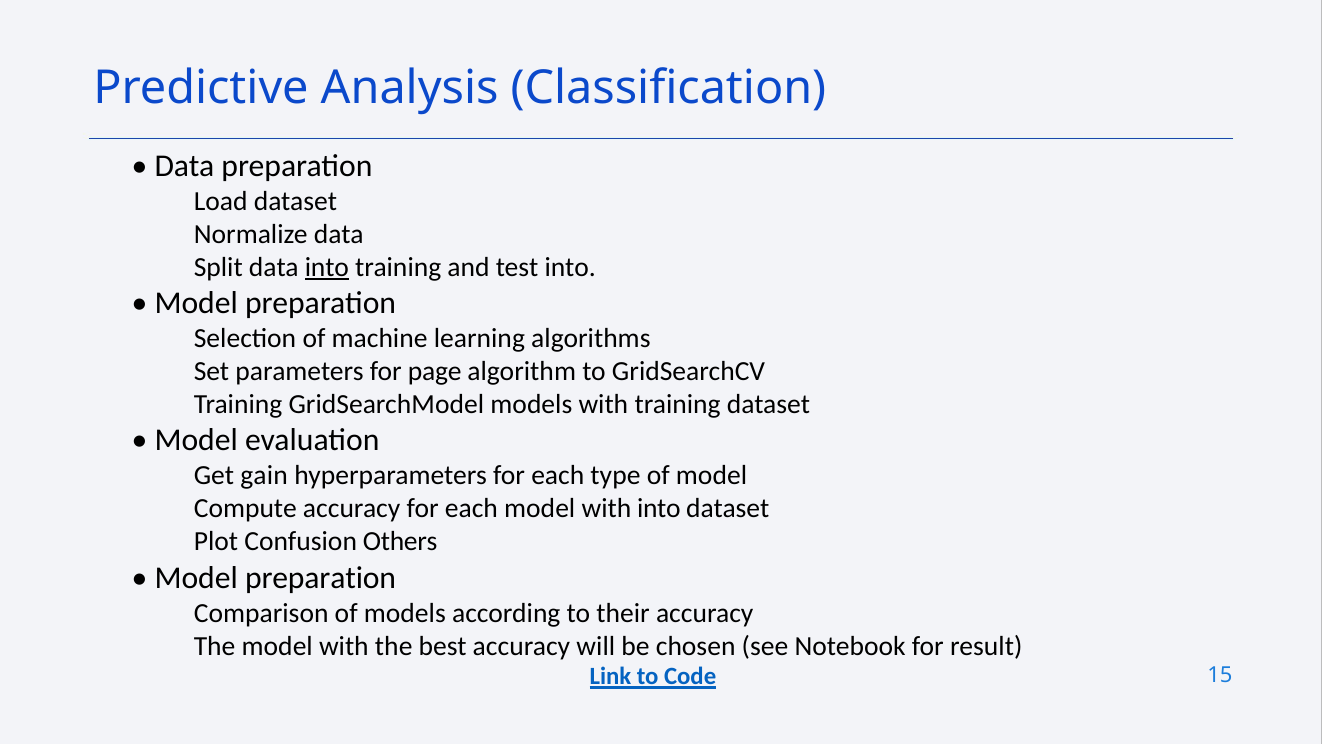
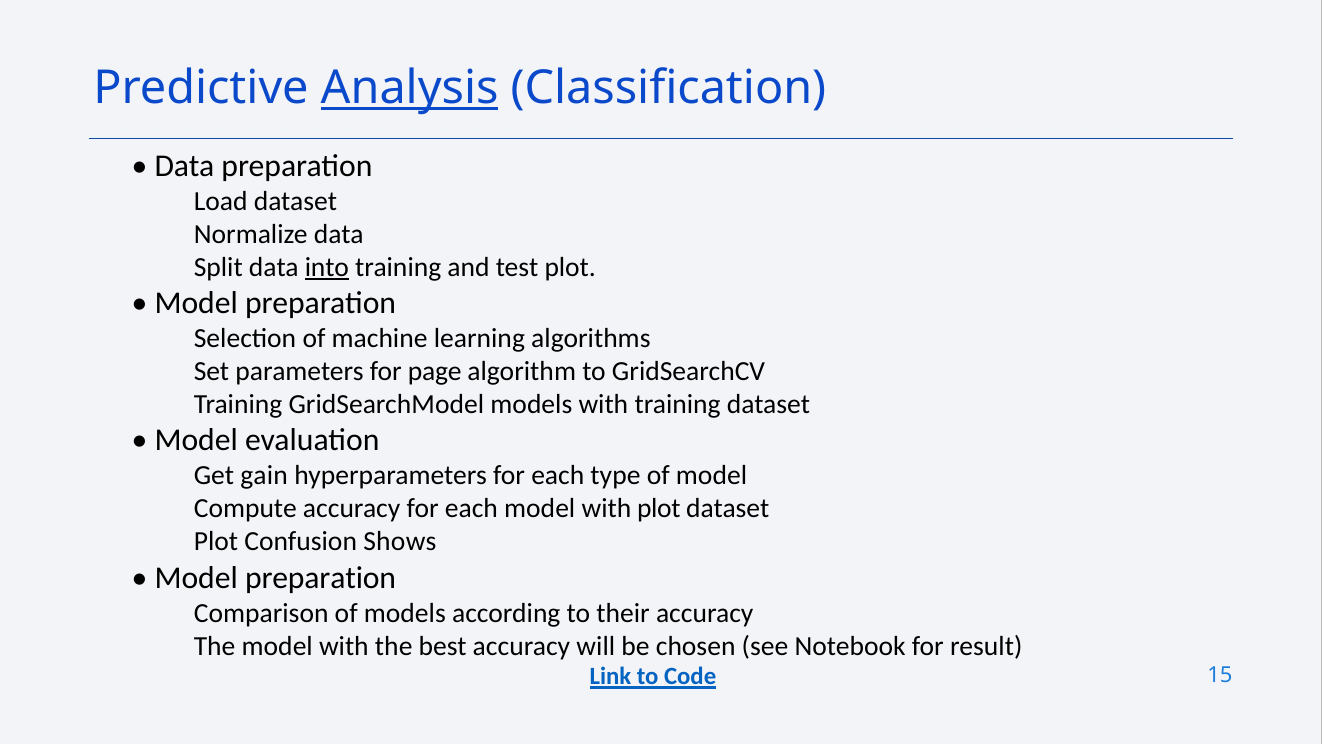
Analysis underline: none -> present (410, 88)
test into: into -> plot (570, 267)
with into: into -> plot (659, 509)
Others: Others -> Shows (400, 542)
